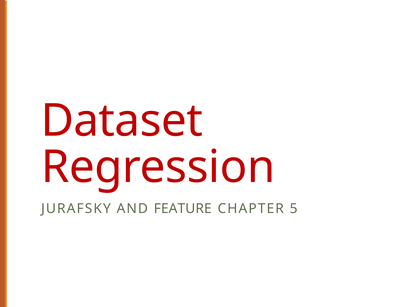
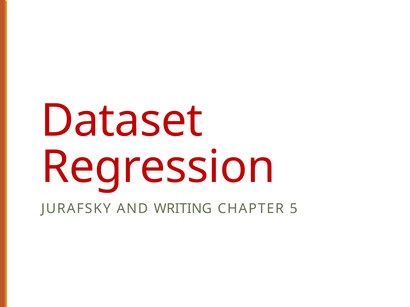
FEATURE: FEATURE -> WRITING (183, 209)
